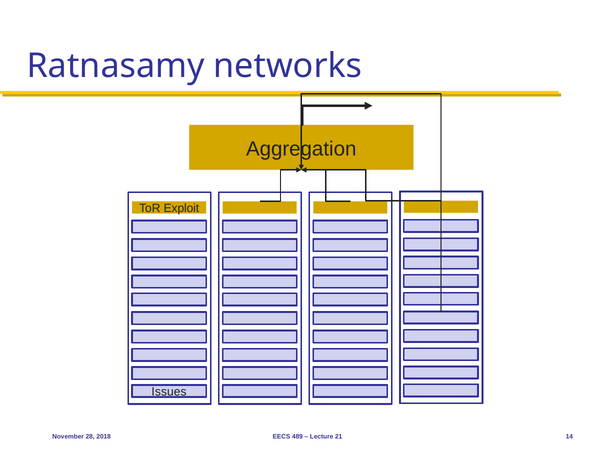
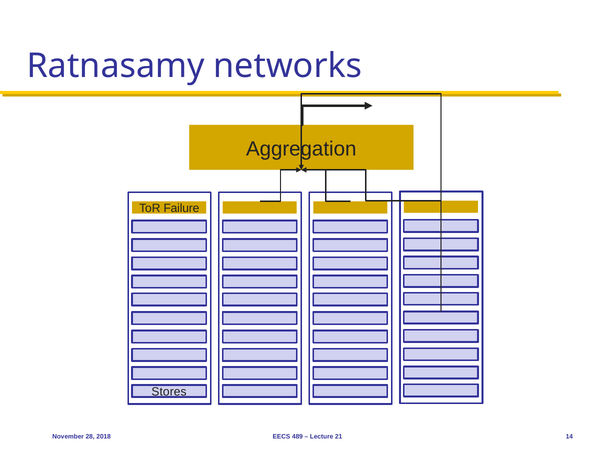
Exploit: Exploit -> Failure (181, 208)
Issues: Issues -> Stores (169, 391)
